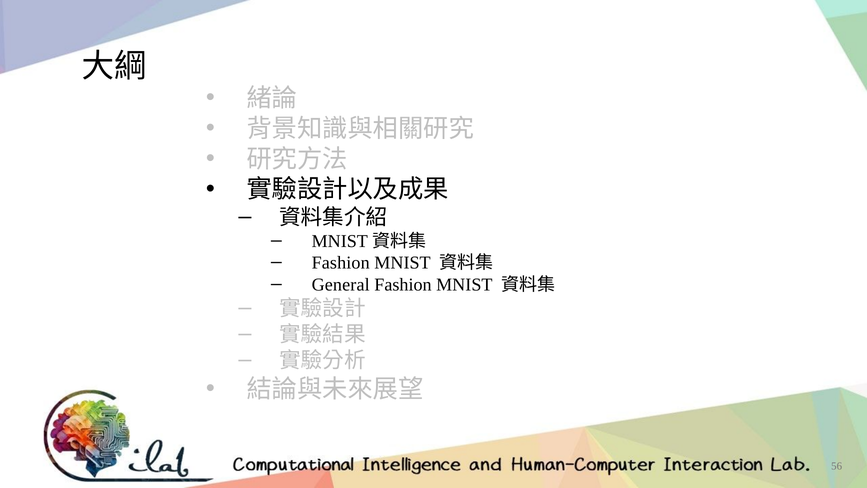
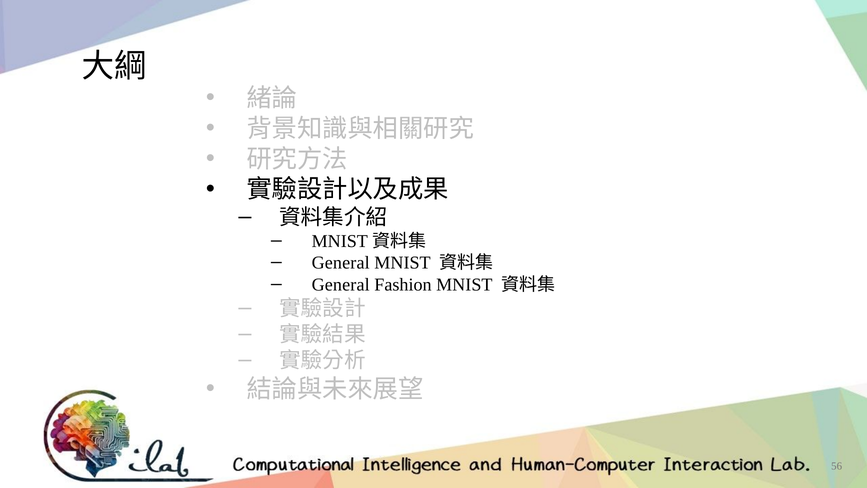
Fashion: Fashion -> General (341, 263)
